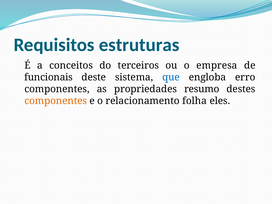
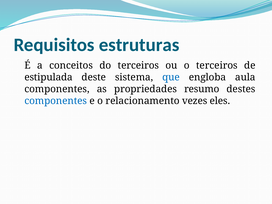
o empresa: empresa -> terceiros (217, 65)
funcionais: funcionais -> estipulada (49, 77)
erro: erro -> aula (245, 77)
componentes colour: orange -> blue (56, 101)
folha: folha -> vezes (195, 101)
